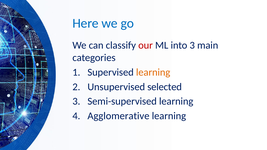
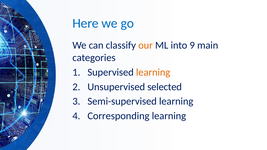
our colour: red -> orange (146, 45)
into 3: 3 -> 9 (192, 45)
Agglomerative: Agglomerative -> Corresponding (118, 116)
